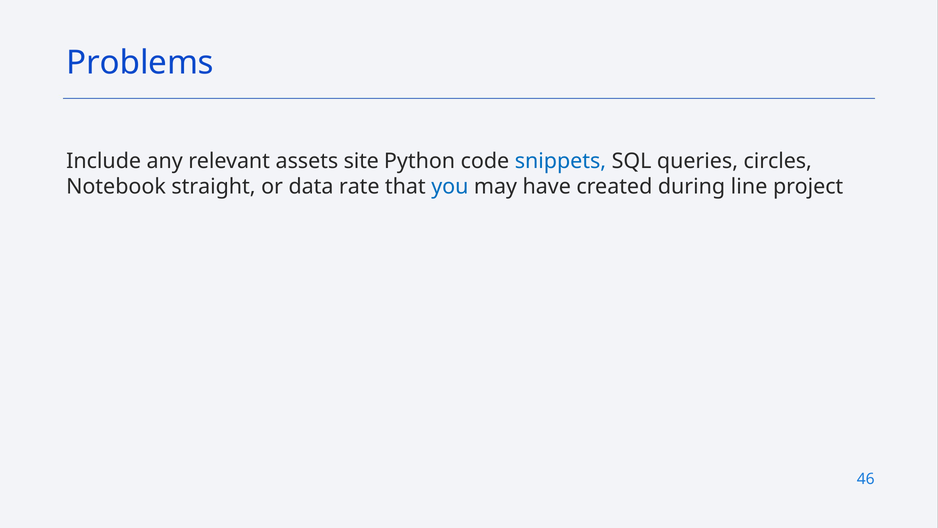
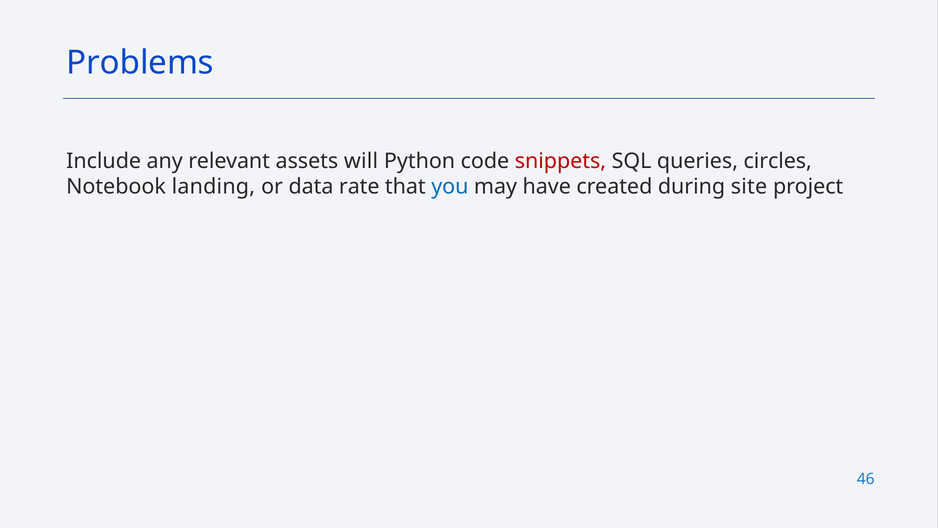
site: site -> will (361, 161)
snippets colour: blue -> red (560, 161)
straight: straight -> landing (213, 187)
line: line -> site (749, 187)
